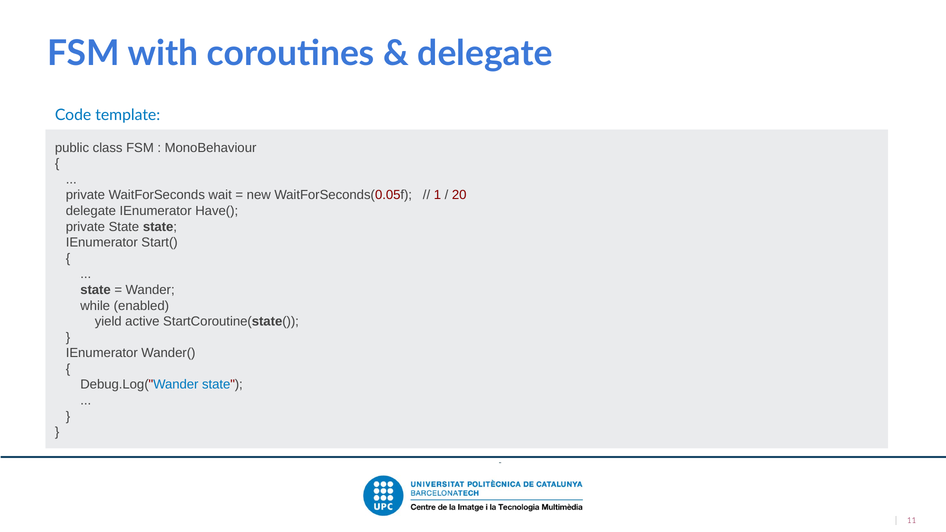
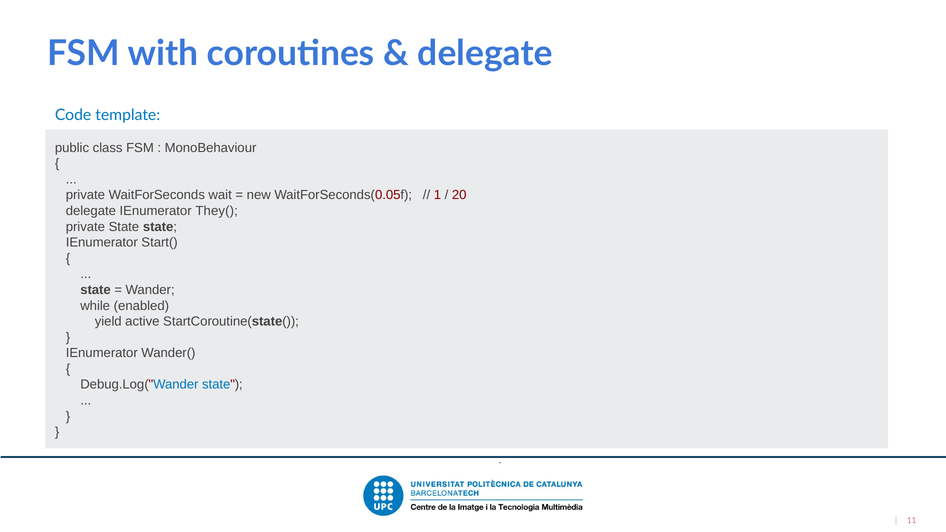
Have(: Have( -> They( (217, 211)
